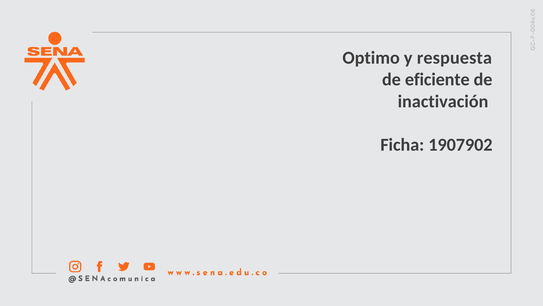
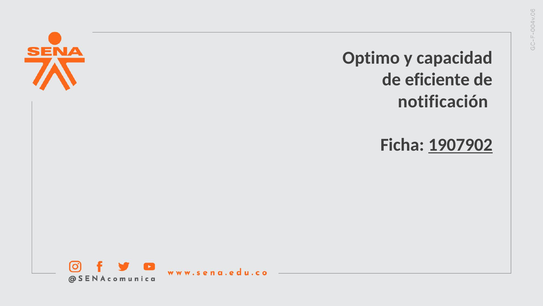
respuesta: respuesta -> capacidad (454, 58)
inactivación: inactivación -> notificación (443, 101)
1907902 underline: none -> present (460, 145)
